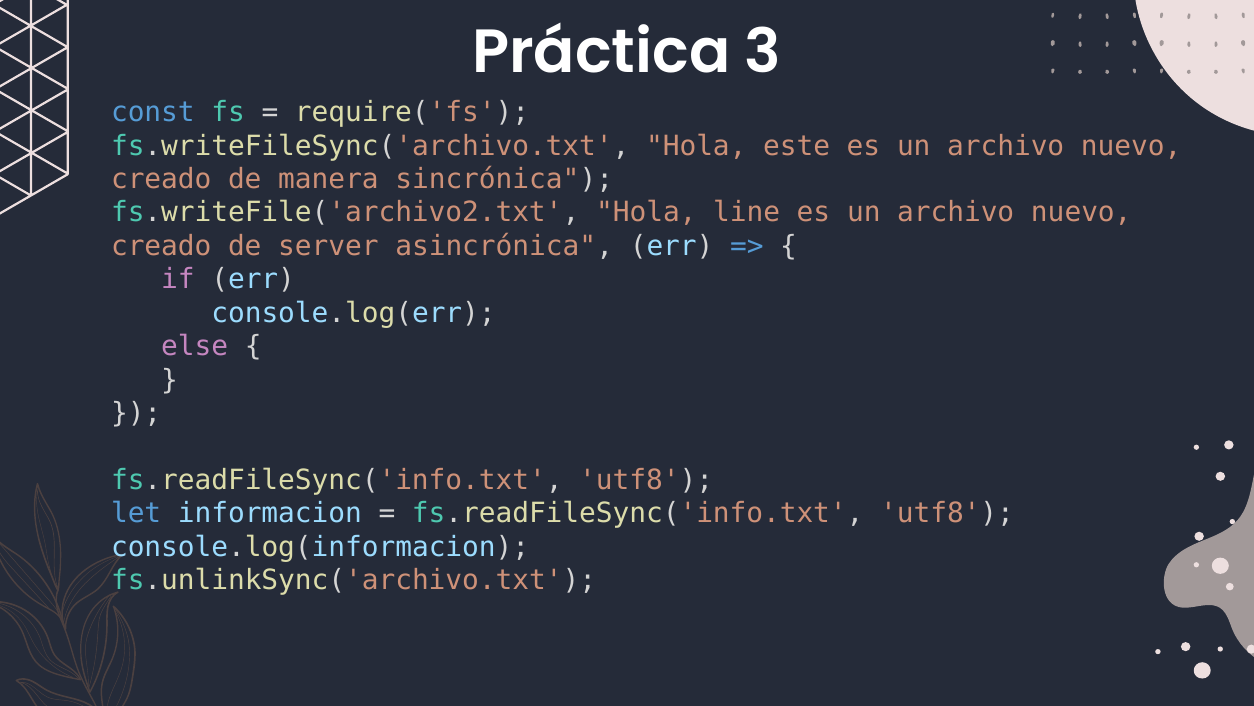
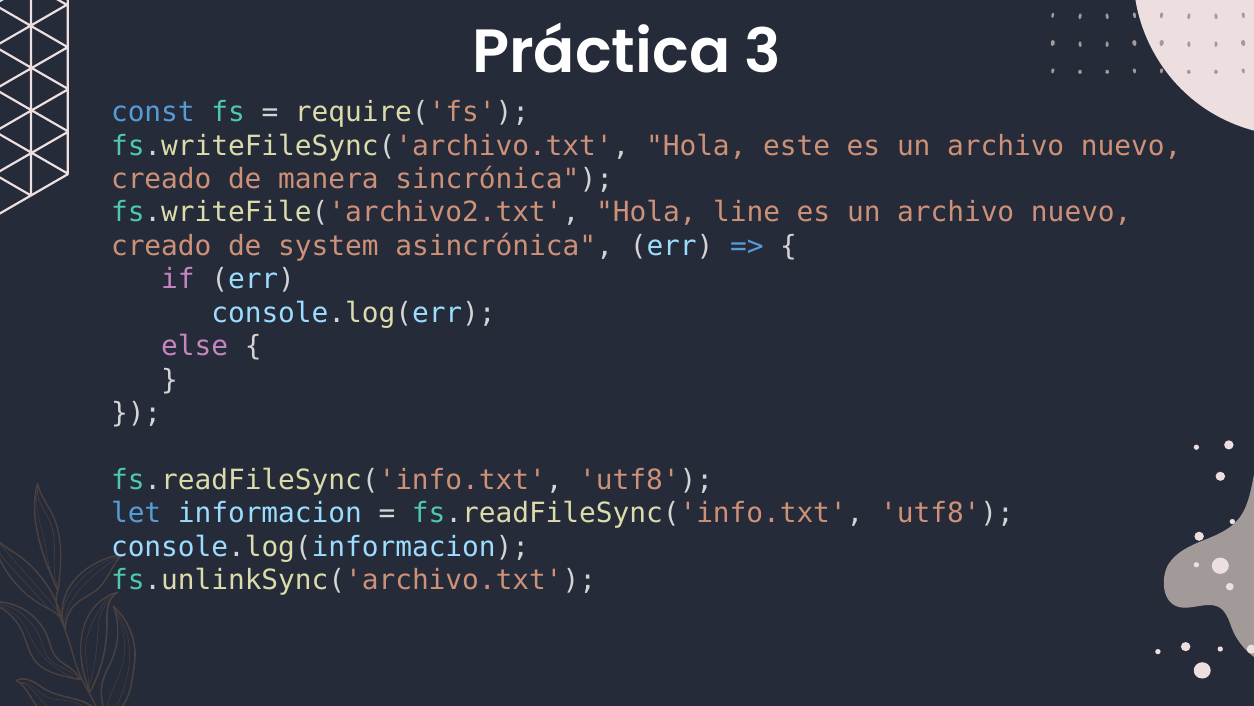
server: server -> system (328, 246)
